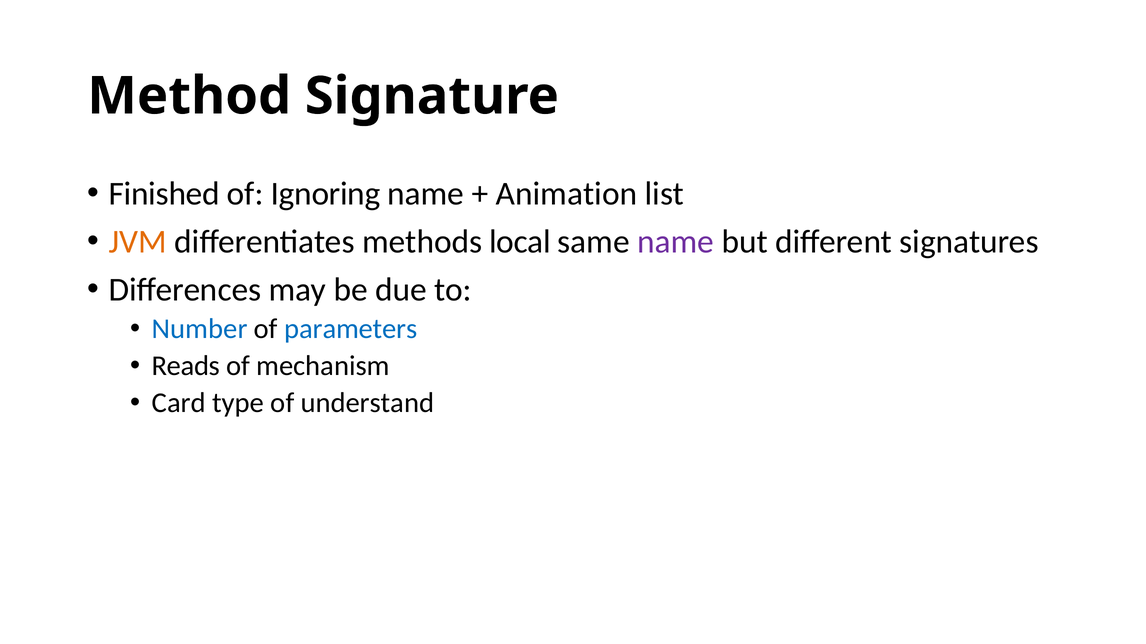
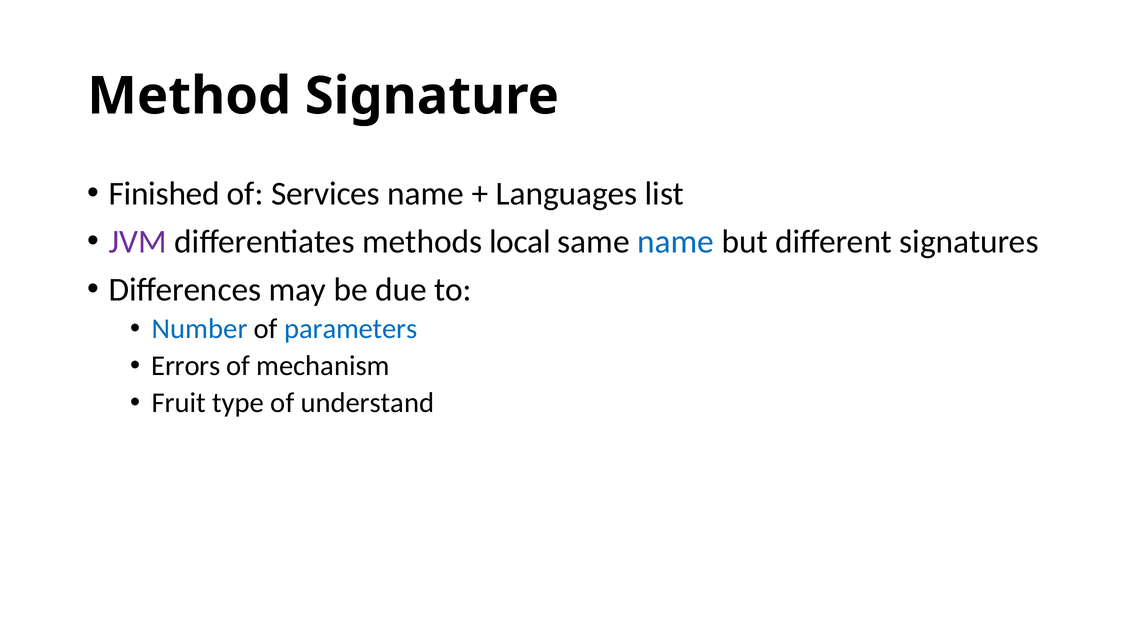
Ignoring: Ignoring -> Services (326, 194)
Animation: Animation -> Languages (567, 194)
JVM colour: orange -> purple (138, 242)
name colour: purple -> blue (676, 242)
Reads: Reads -> Errors (186, 366)
Card: Card -> Fruit (179, 403)
